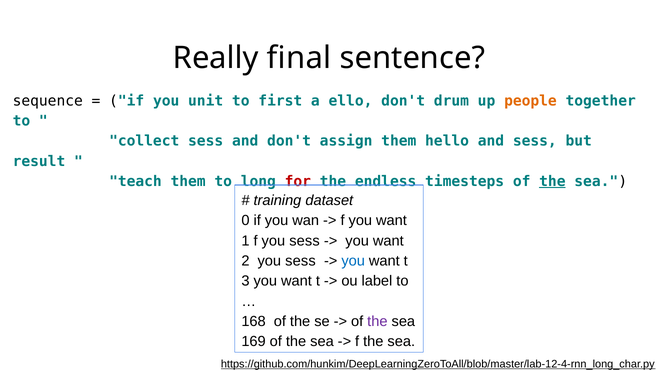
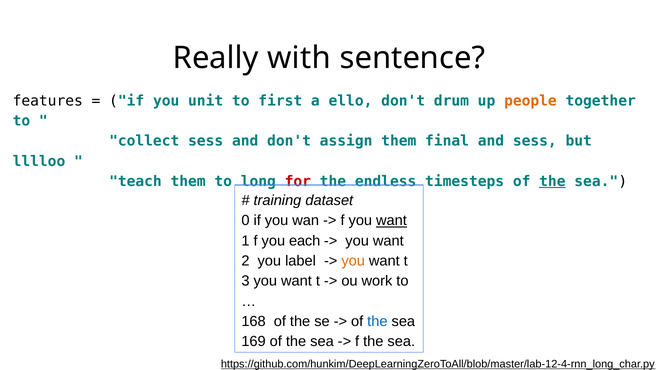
final: final -> with (299, 58)
sequence: sequence -> features (48, 101)
hello: hello -> final (447, 141)
result: result -> lllloo (39, 161)
want underline: none -> present (391, 221)
f you sess: sess -> each (305, 241)
2 you sess: sess -> label (301, 261)
you colour: blue -> orange (353, 261)
label: label -> work (377, 281)
the colour: purple -> blue (377, 321)
